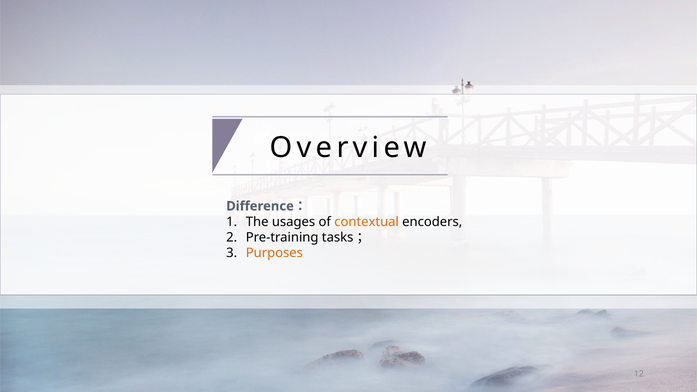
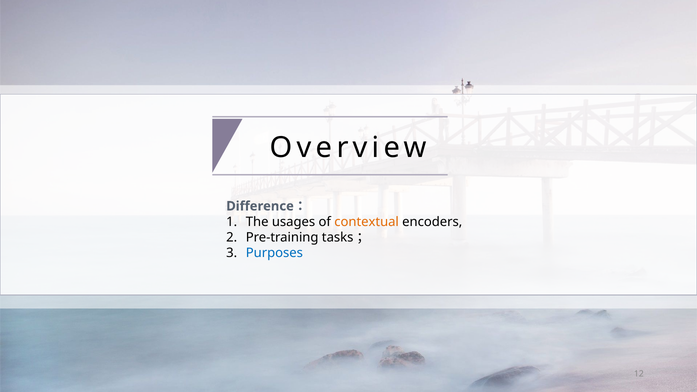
Purposes colour: orange -> blue (274, 253)
